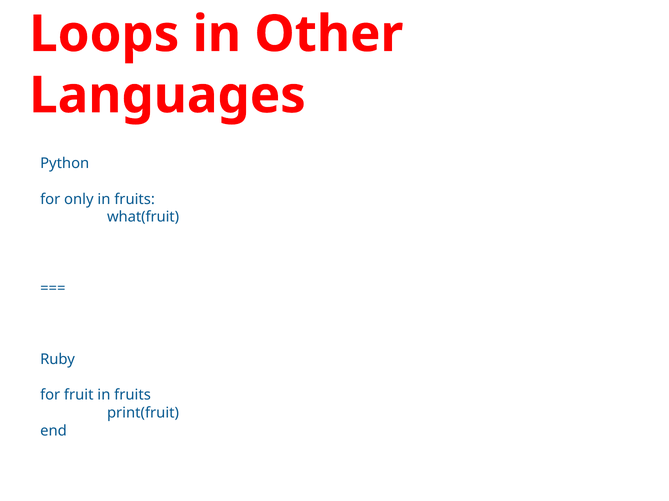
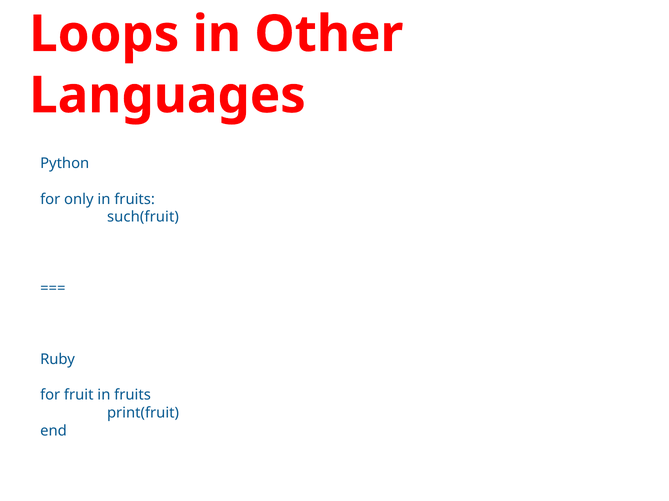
what(fruit: what(fruit -> such(fruit (143, 217)
